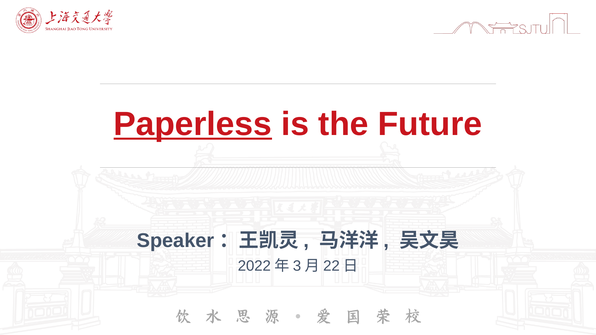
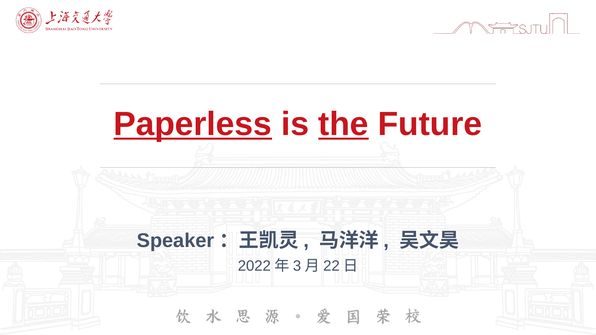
the underline: none -> present (343, 124)
